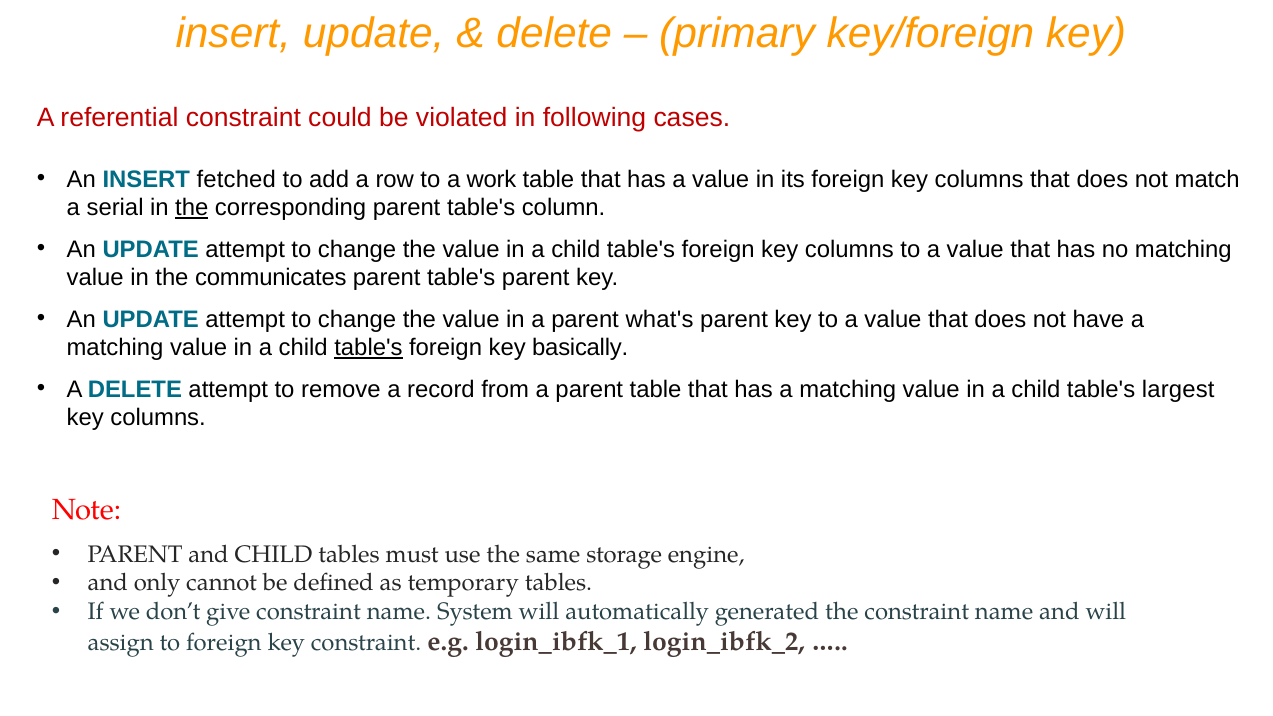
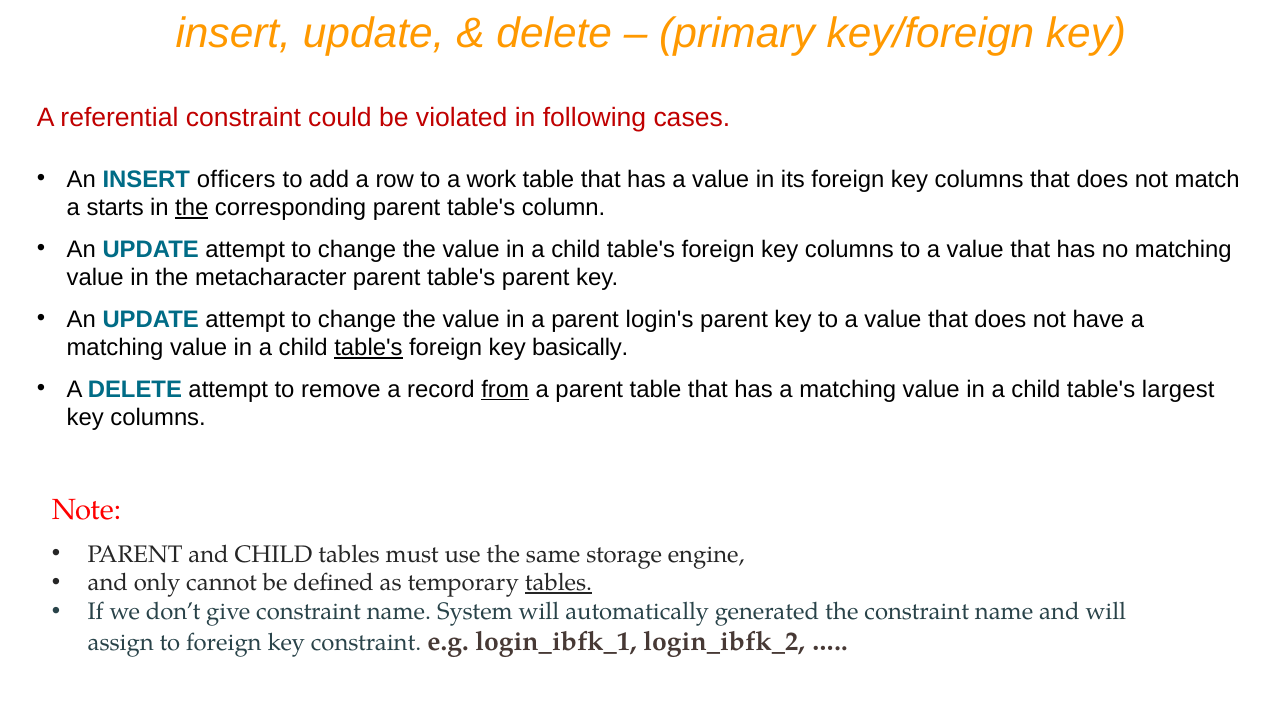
fetched: fetched -> officers (236, 179)
serial: serial -> starts (115, 208)
communicates: communicates -> metacharacter (271, 278)
what's: what's -> login's (660, 319)
from underline: none -> present (505, 389)
tables underline: none -> present (559, 583)
